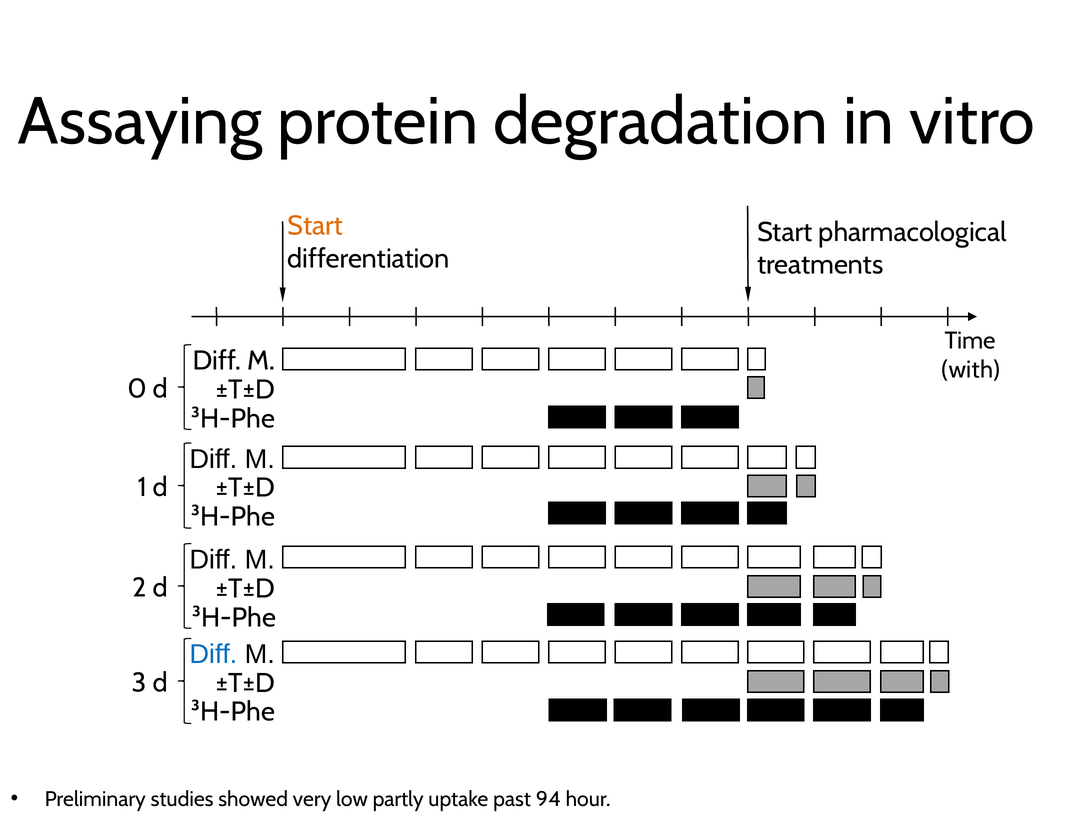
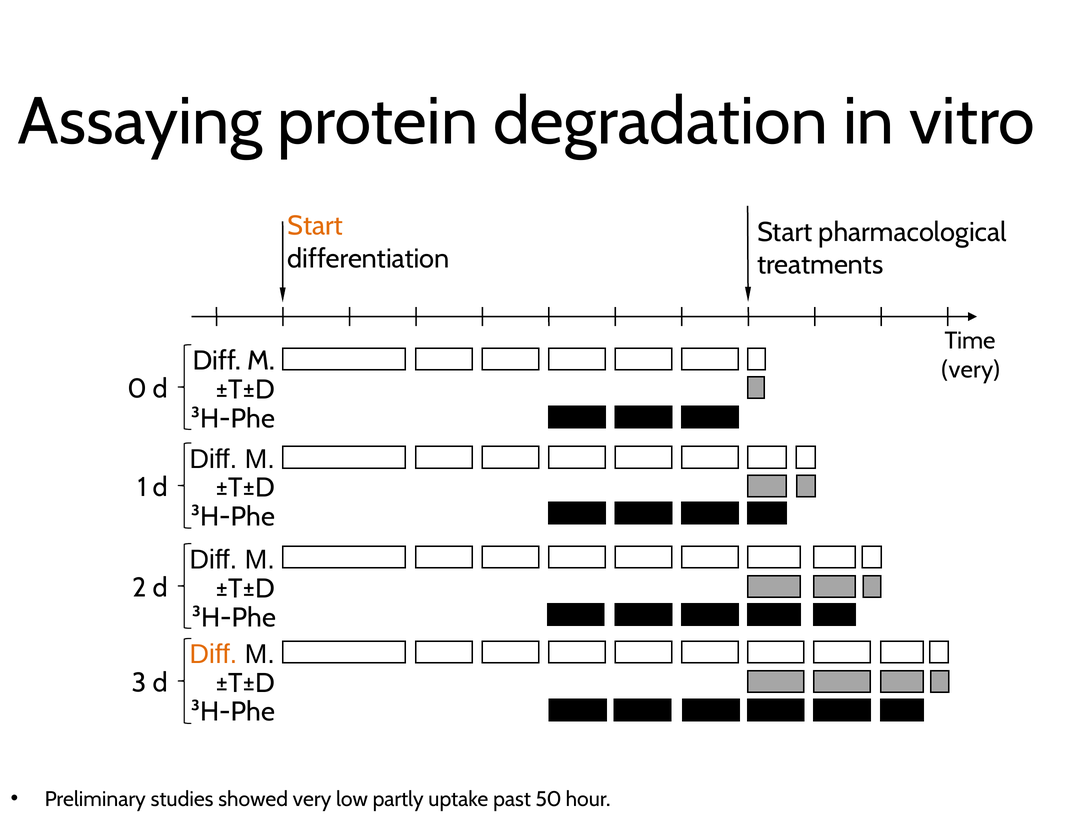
with: with -> very (971, 370)
Diff colour: blue -> orange (213, 654)
94: 94 -> 50 (548, 799)
